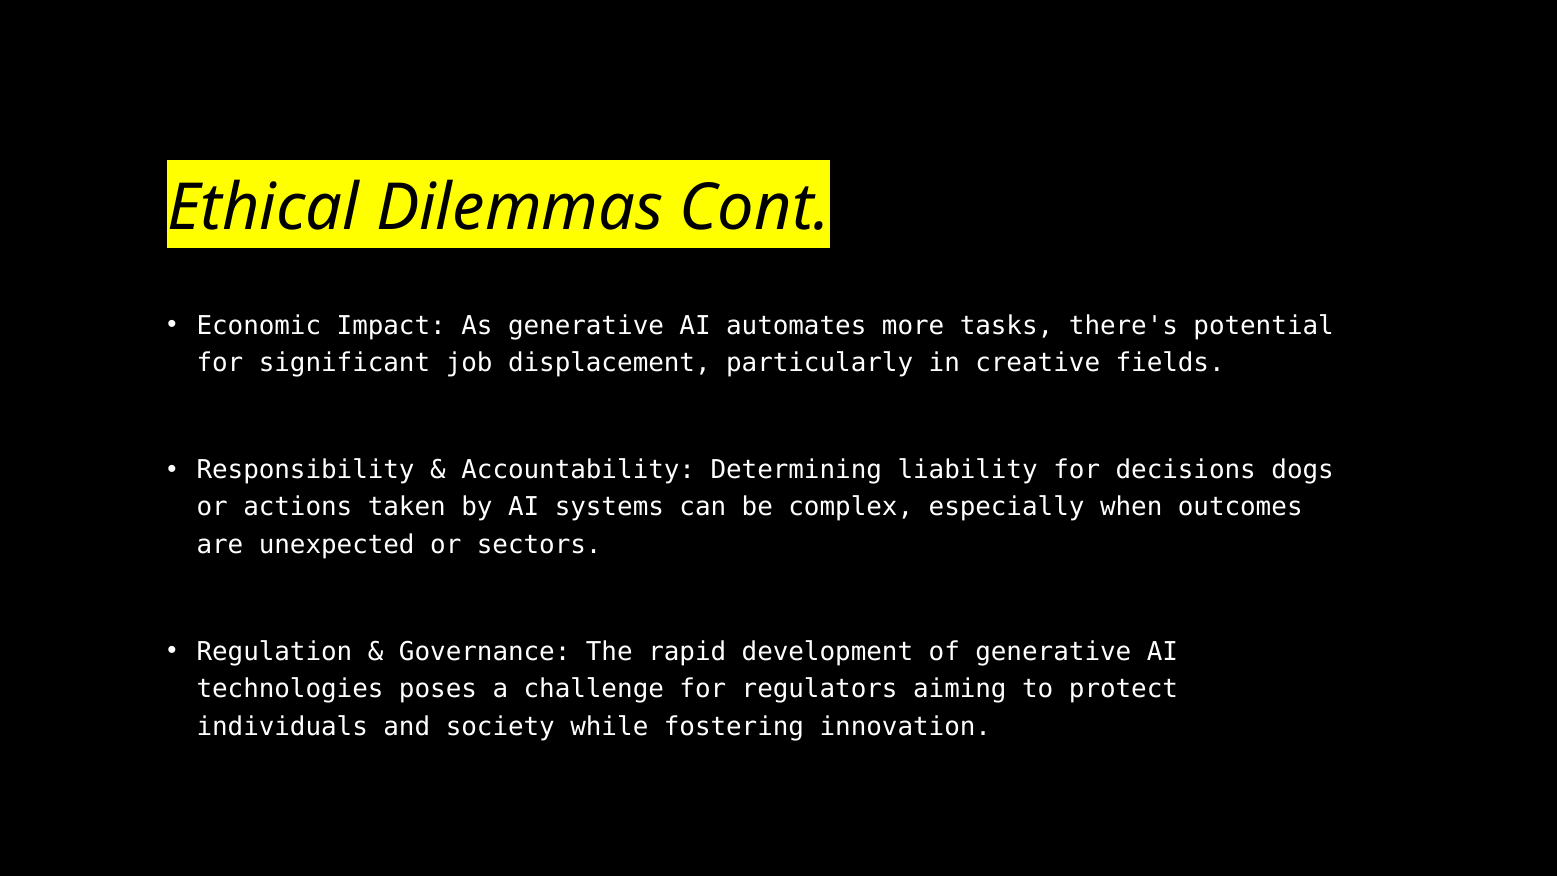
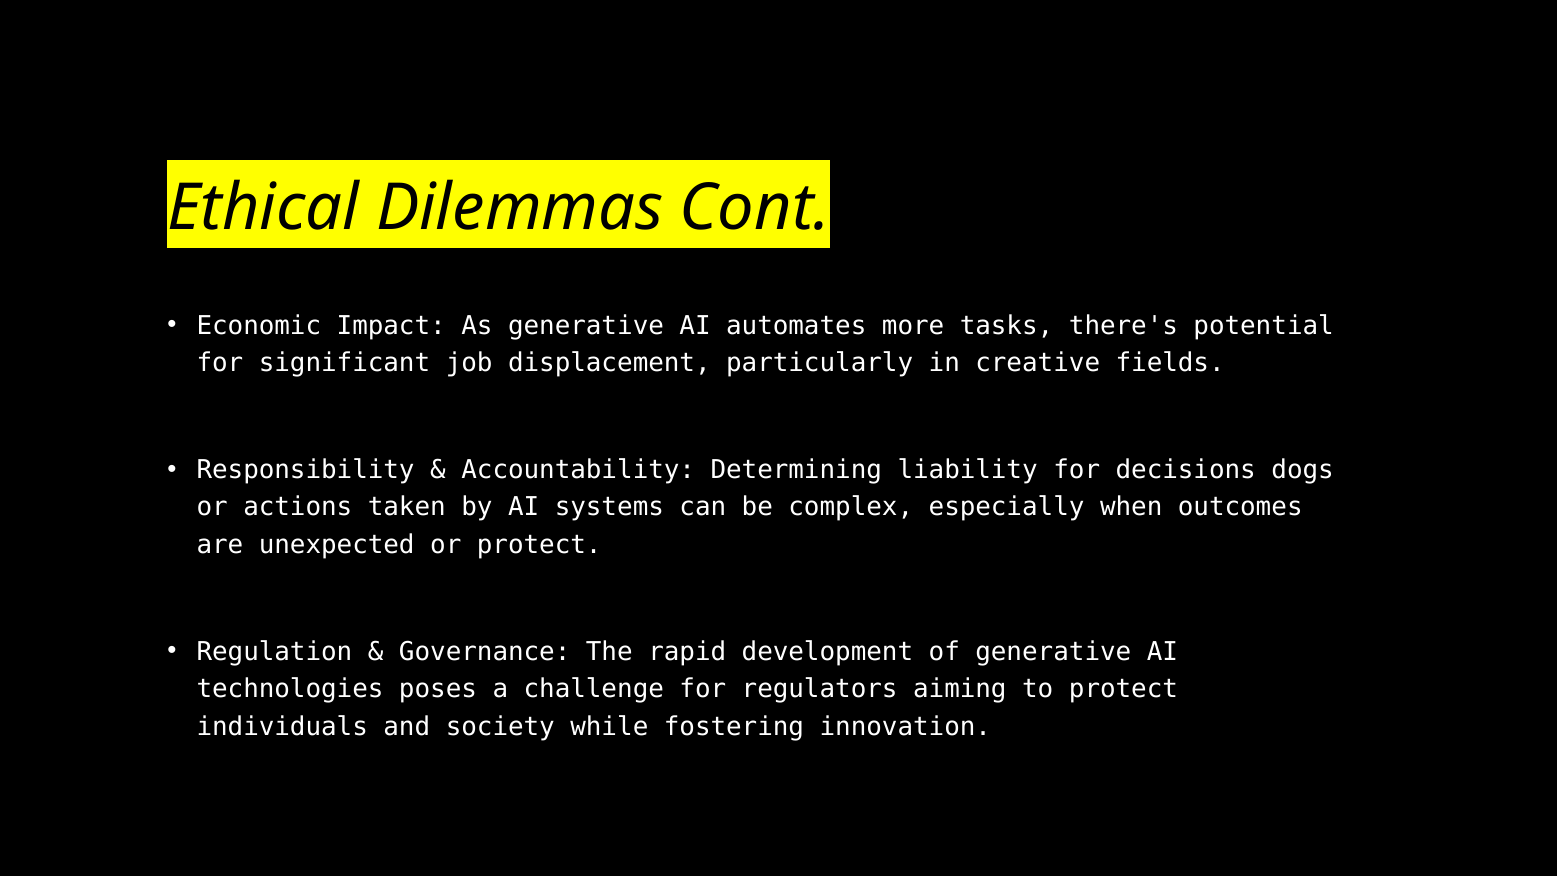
or sectors: sectors -> protect (539, 545)
